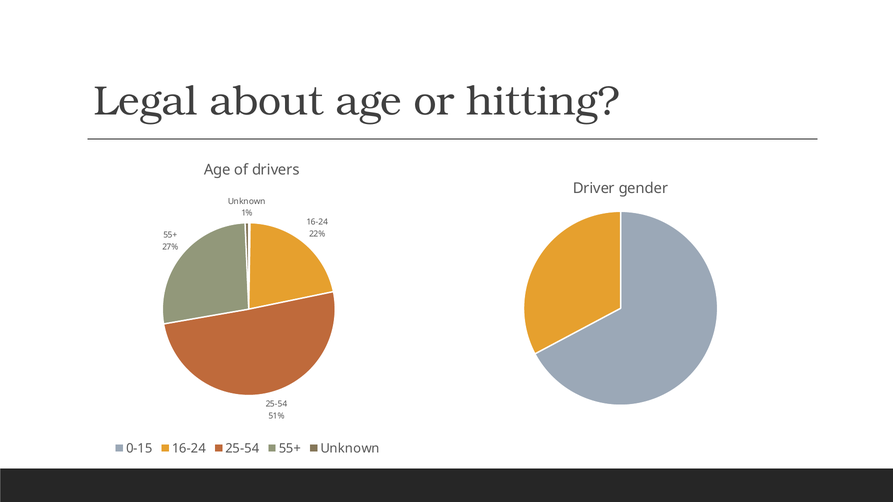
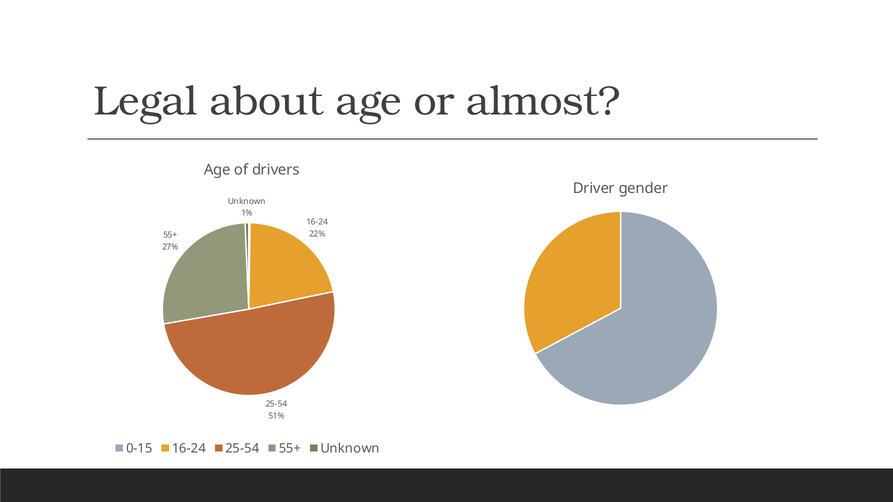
hitting: hitting -> almost (543, 102)
